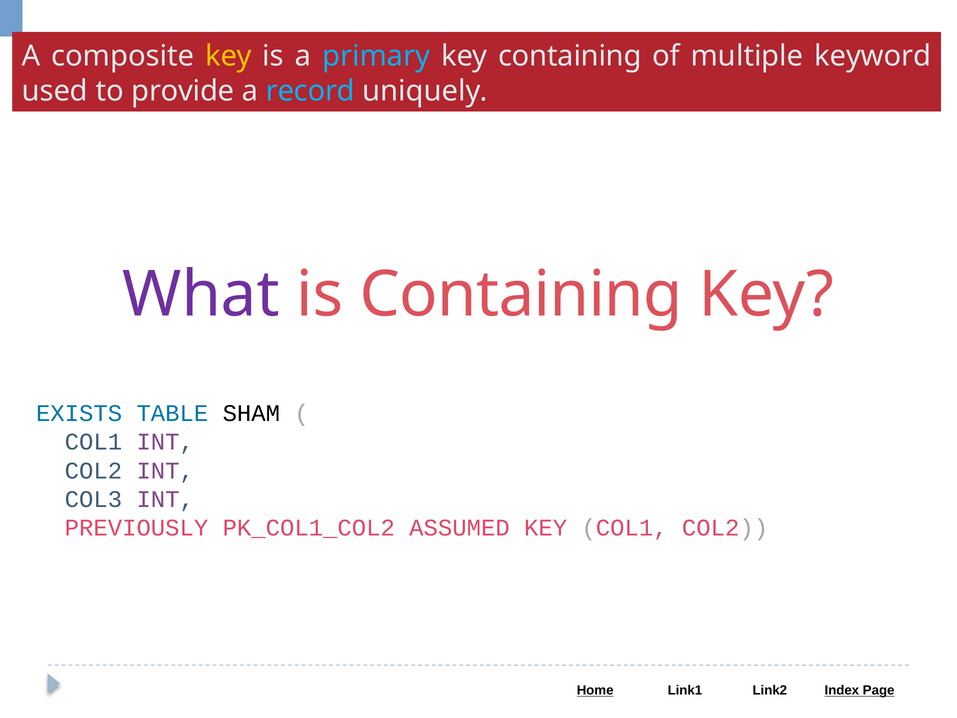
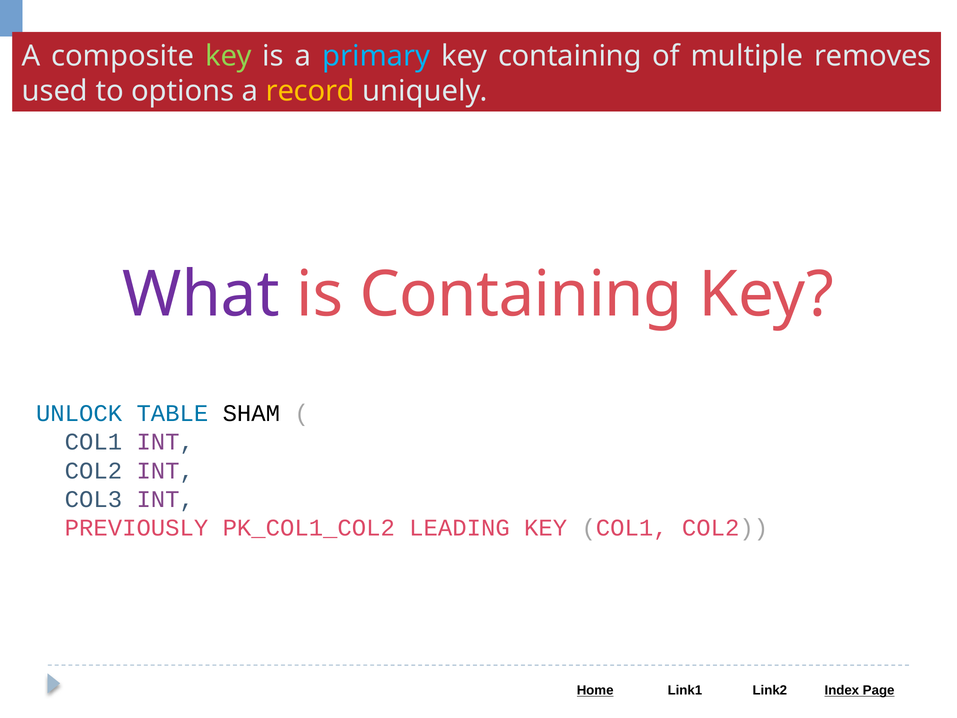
key colour: yellow -> light green (229, 56)
keyword: keyword -> removes (873, 56)
provide: provide -> options (183, 91)
record colour: light blue -> yellow (310, 91)
EXISTS: EXISTS -> UNLOCK (79, 413)
ASSUMED: ASSUMED -> LEADING (459, 528)
